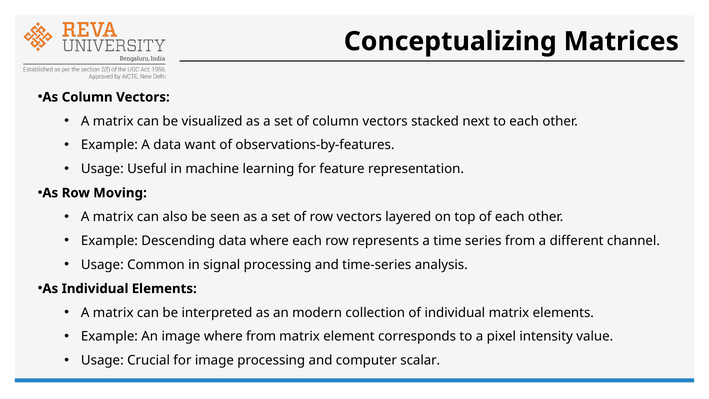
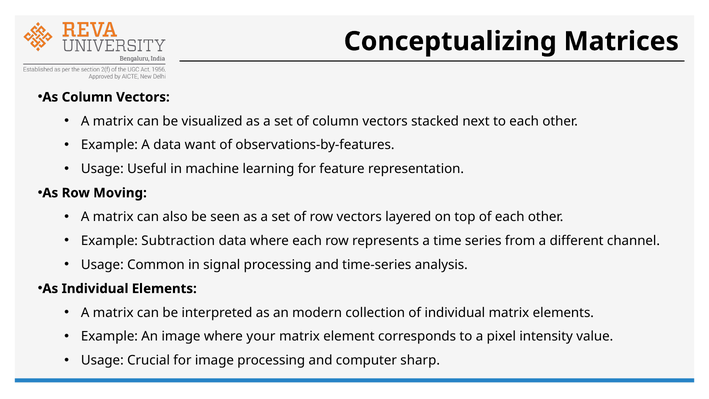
Descending: Descending -> Subtraction (178, 241)
where from: from -> your (261, 336)
scalar: scalar -> sharp (420, 360)
